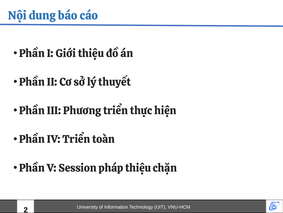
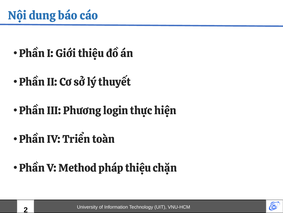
Phương triển: triển -> login (116, 110)
Session: Session -> Method (78, 167)
